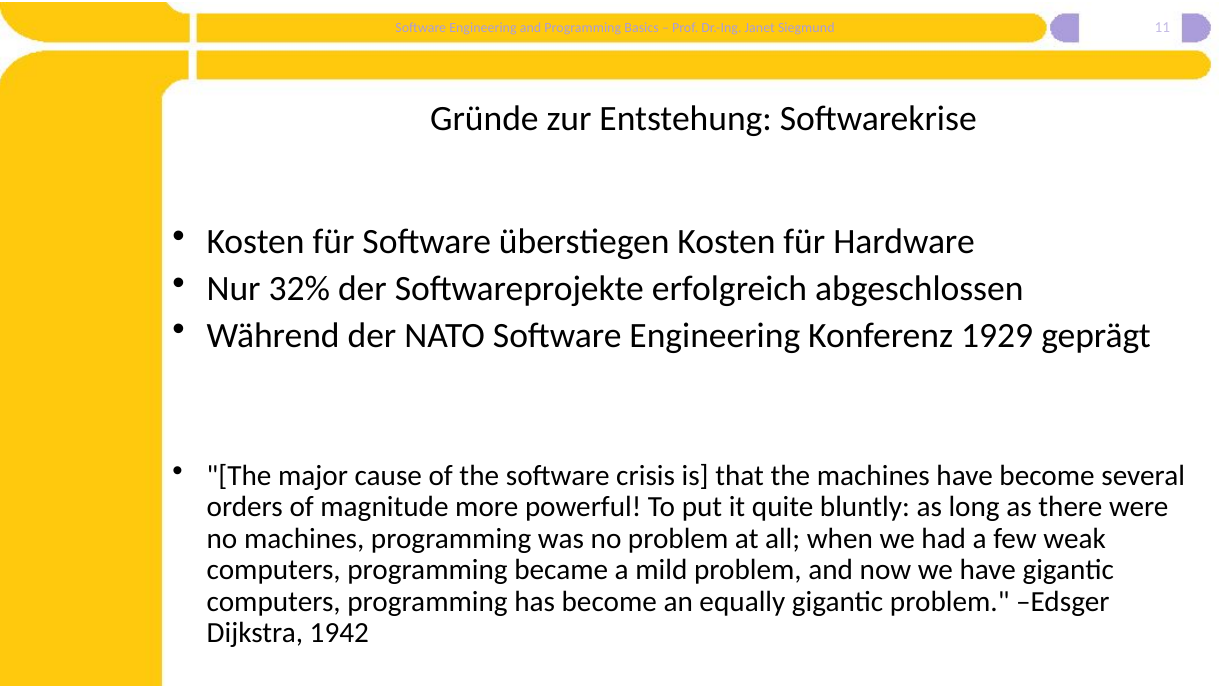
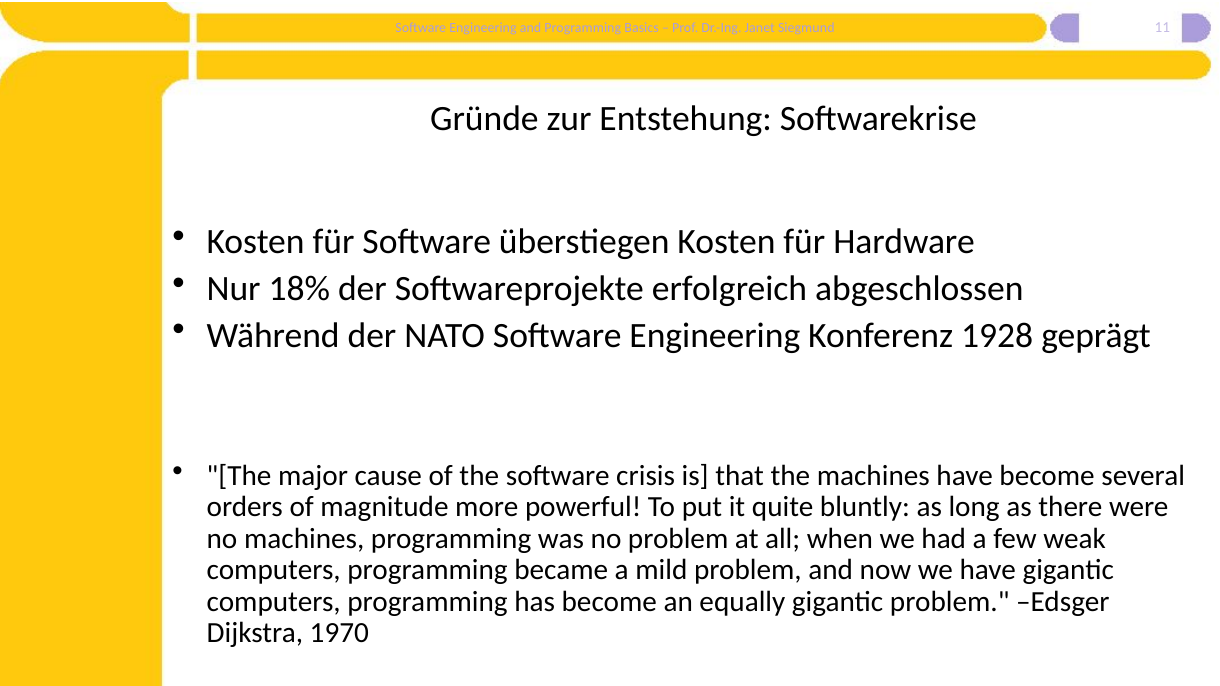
32%: 32% -> 18% (299, 289)
1929: 1929 -> 1928 (997, 336)
1942: 1942 -> 1970 (339, 633)
